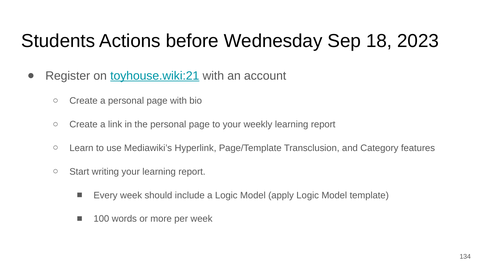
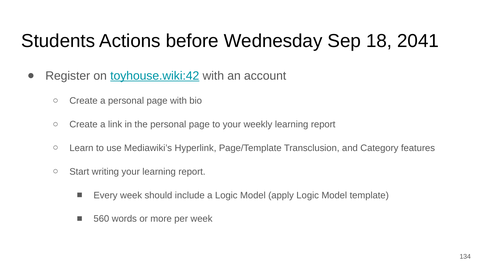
2023: 2023 -> 2041 (418, 41)
toyhouse.wiki:21: toyhouse.wiki:21 -> toyhouse.wiki:42 (155, 76)
100: 100 -> 560 (101, 219)
